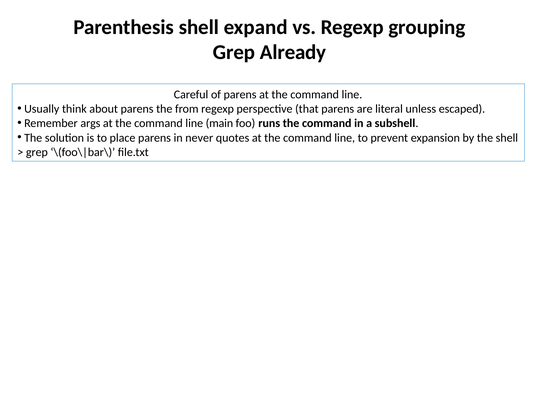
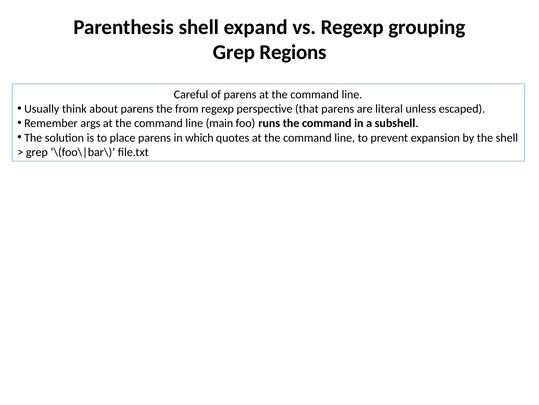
Already: Already -> Regions (293, 52)
never: never -> which (199, 137)
